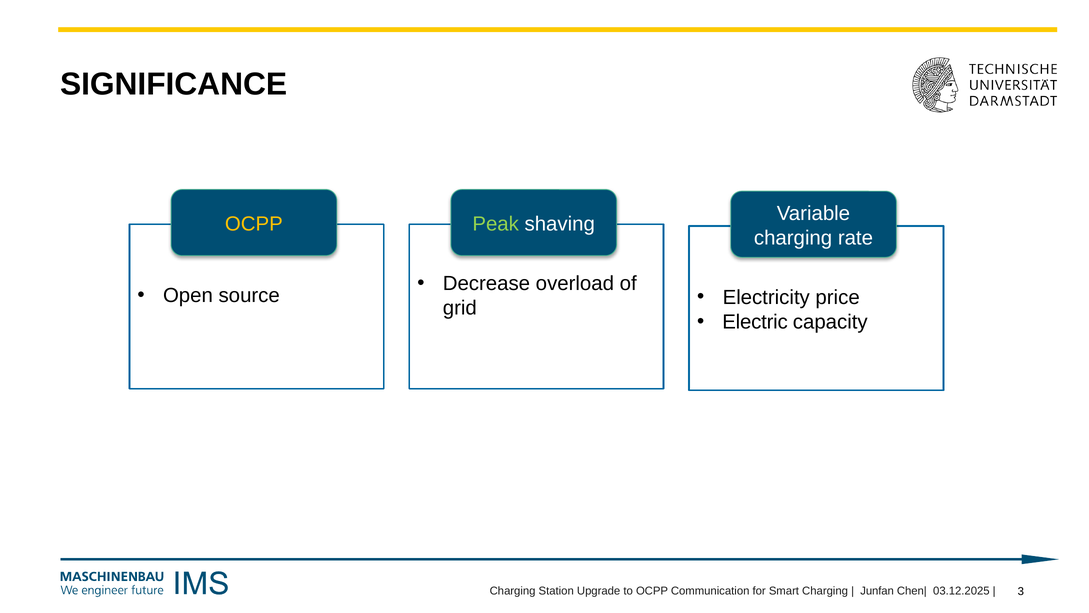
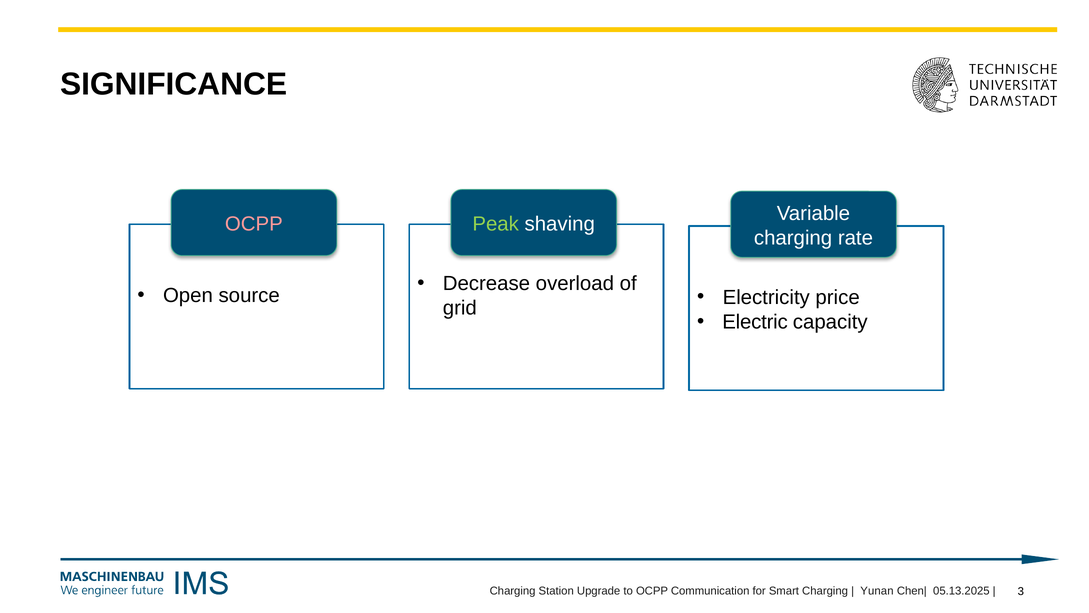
OCPP colour: yellow -> pink (254, 224)
Junfan: Junfan -> Yunan (877, 591)
03.12.2025: 03.12.2025 -> 05.13.2025 (961, 591)
